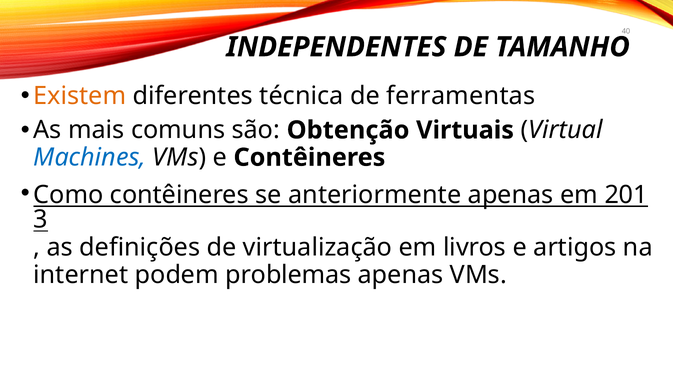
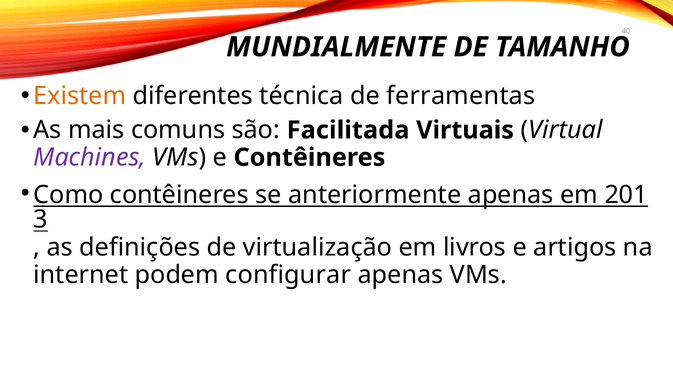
INDEPENDENTES: INDEPENDENTES -> MUNDIALMENTE (336, 47)
Obtenção: Obtenção -> Facilitada (348, 130)
Machines colour: blue -> purple (90, 157)
problemas: problemas -> configurar (288, 275)
